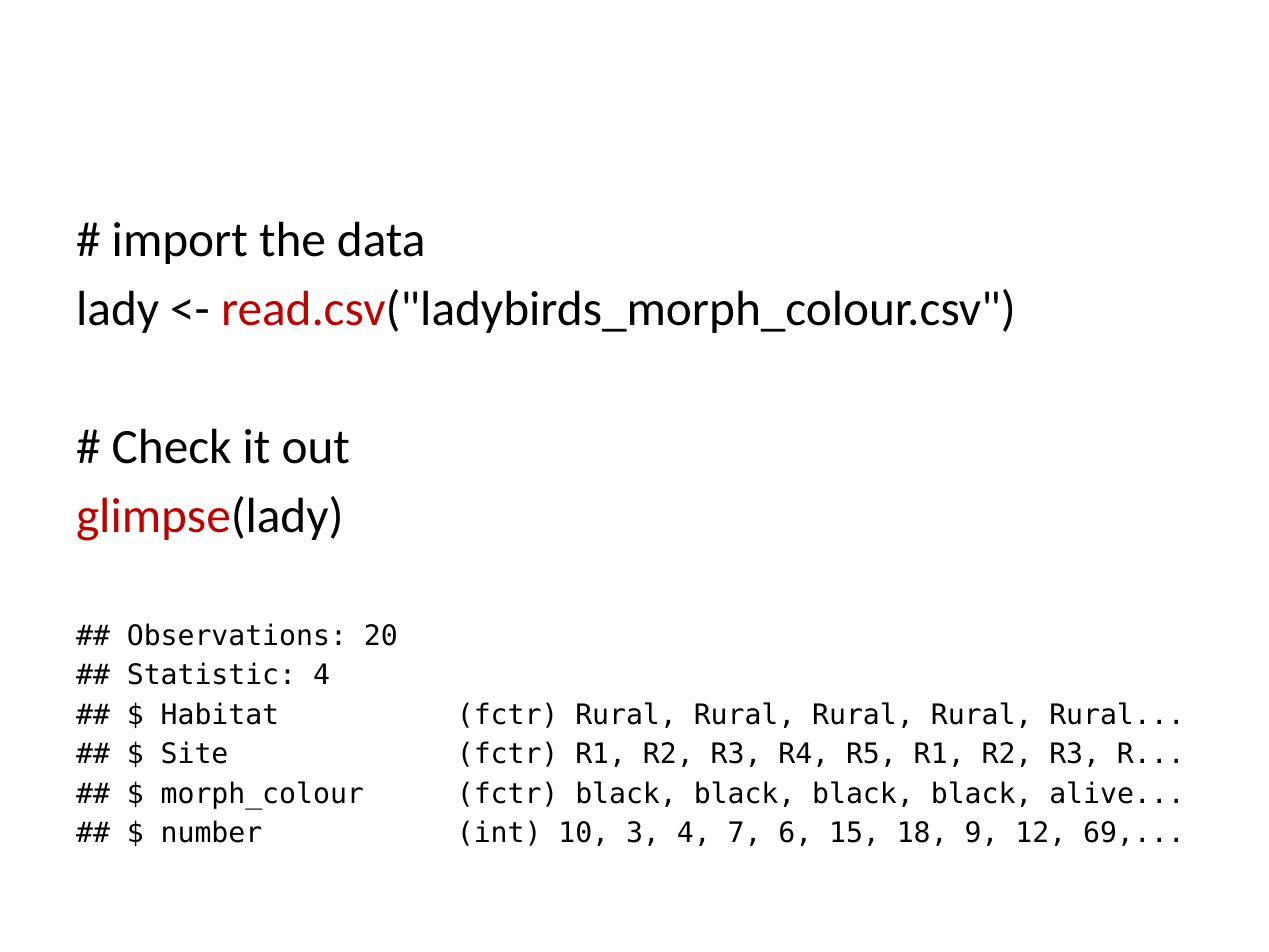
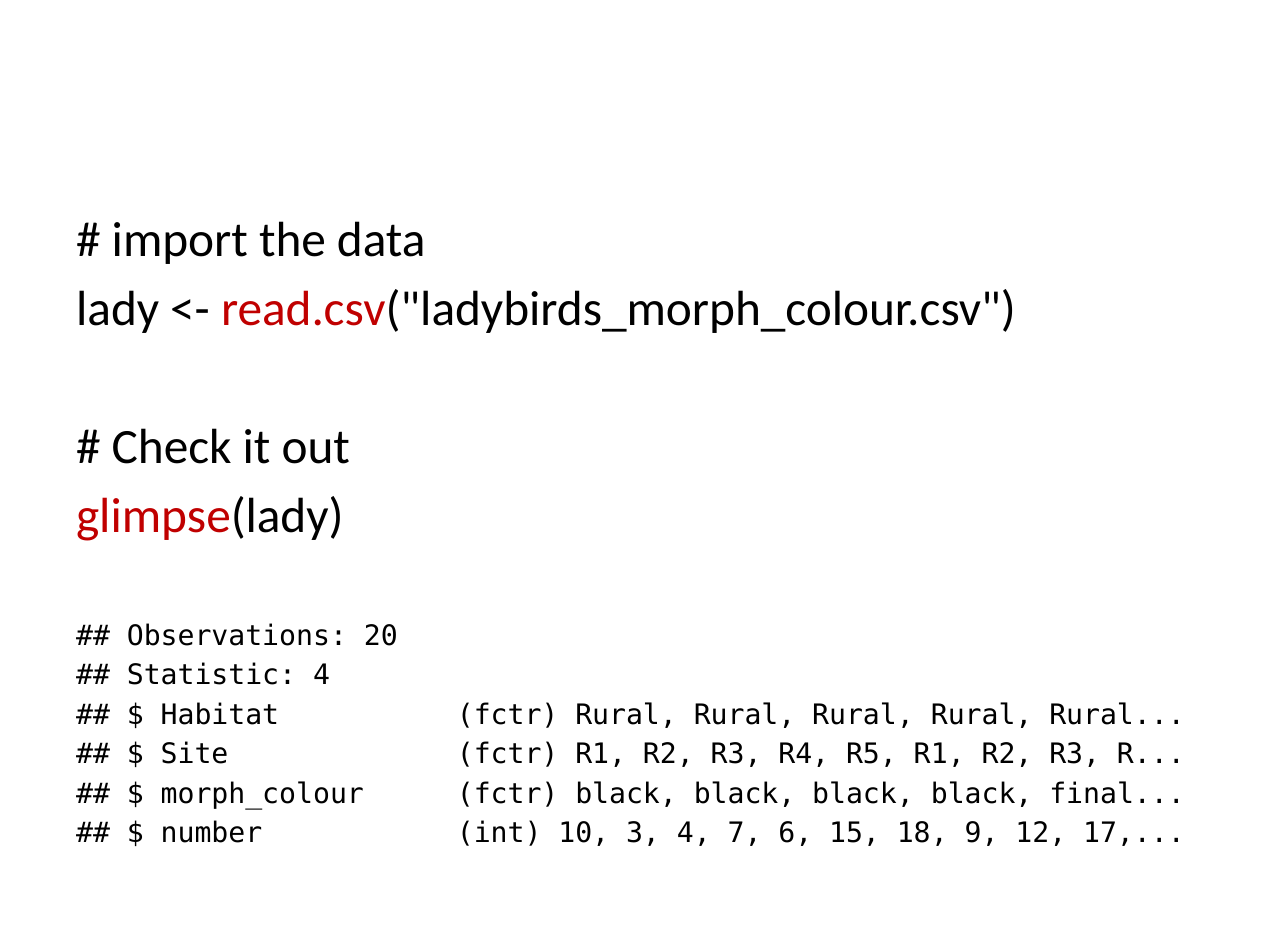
alive: alive -> final (1117, 794)
69: 69 -> 17 (1134, 833)
